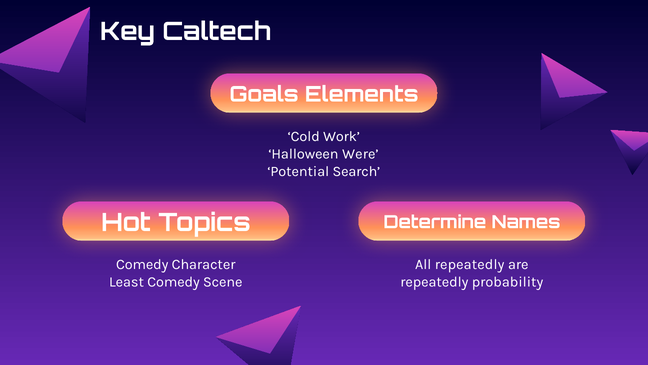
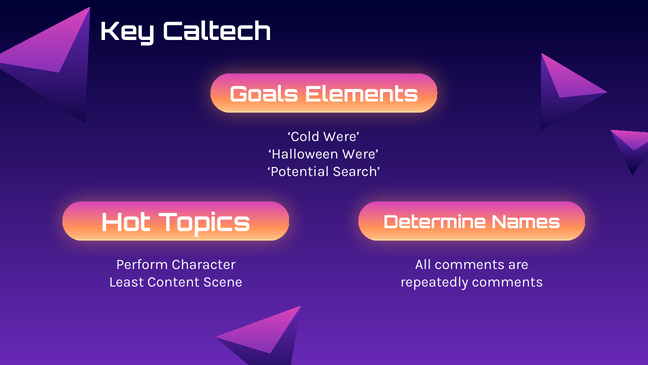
Cold Work: Work -> Were (341, 137)
Comedy: Comedy -> Perform (142, 264)
All repeatedly: repeatedly -> comments (470, 264)
Least Comedy: Comedy -> Content (173, 282)
repeatedly probability: probability -> comments (508, 282)
